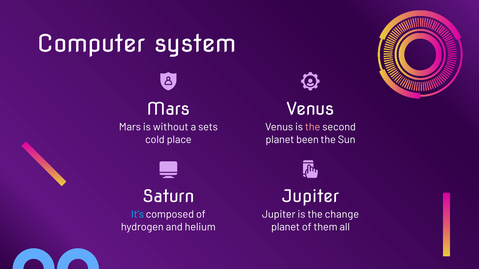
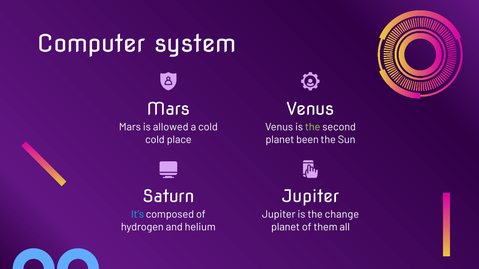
without: without -> allowed (171, 127)
a sets: sets -> cold (208, 127)
the colour: pink -> light green (313, 127)
